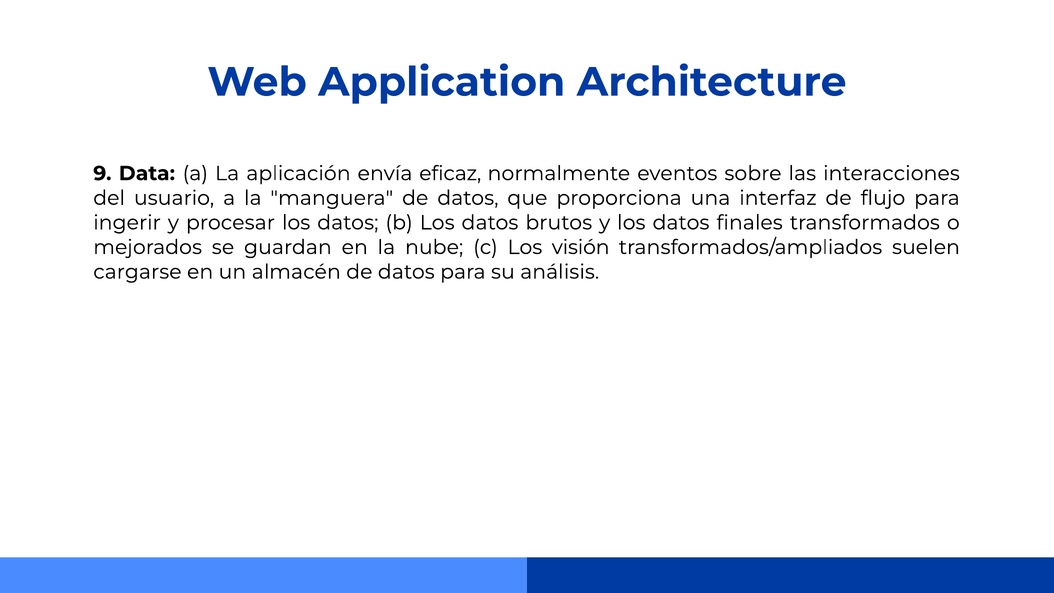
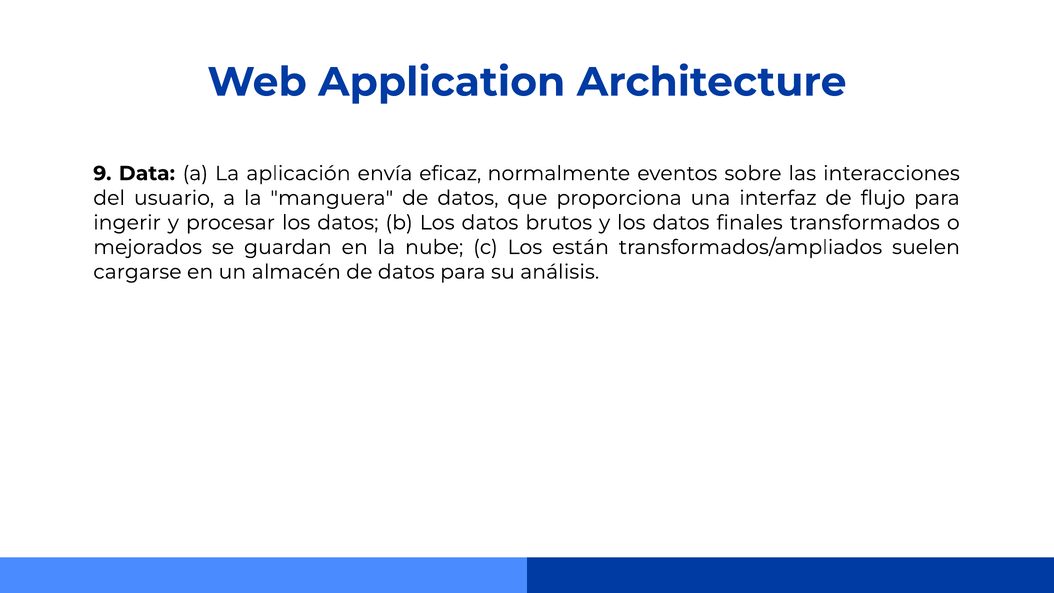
visión: visión -> están (581, 247)
